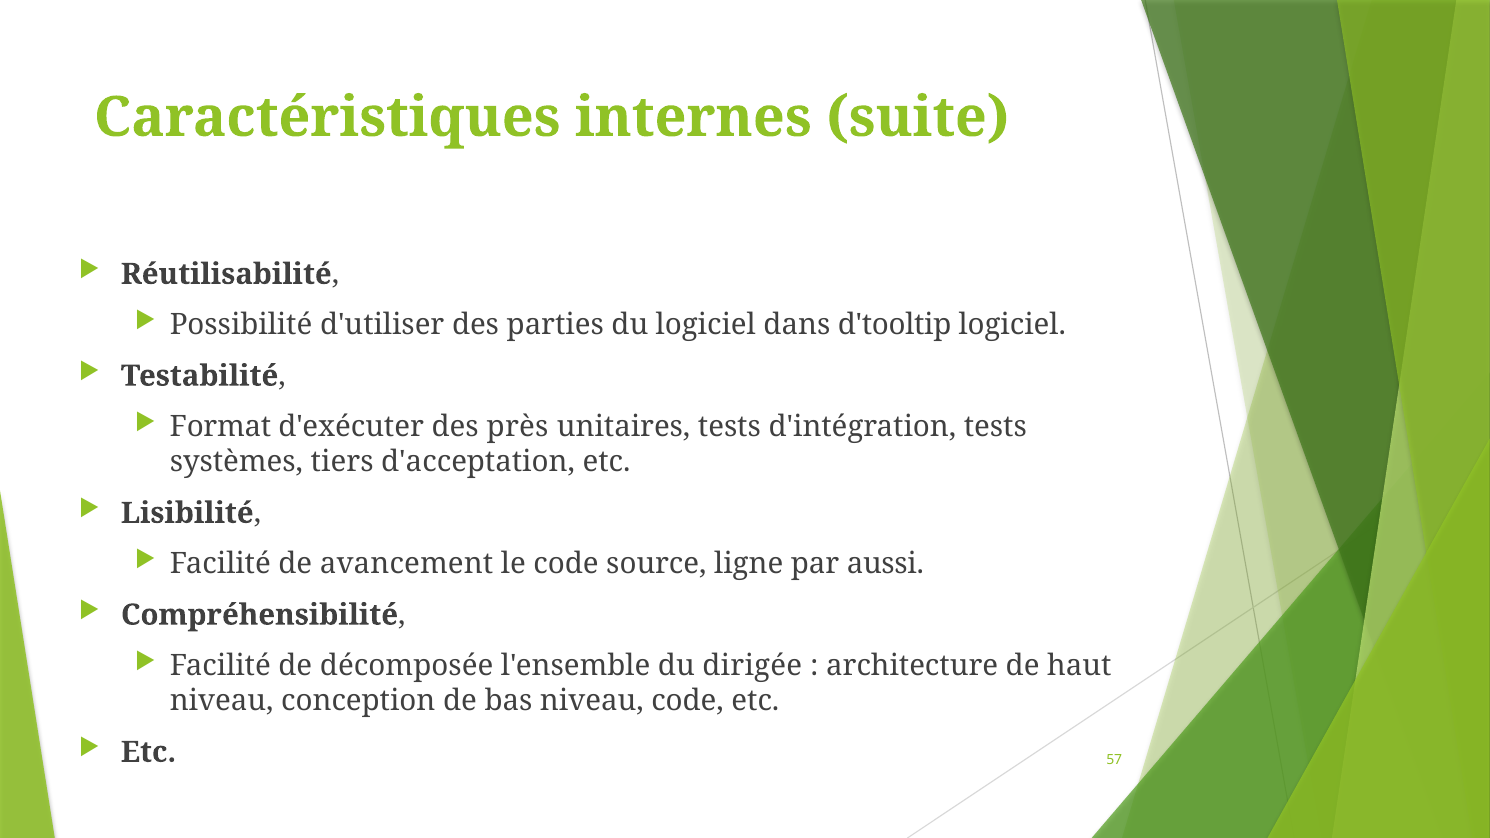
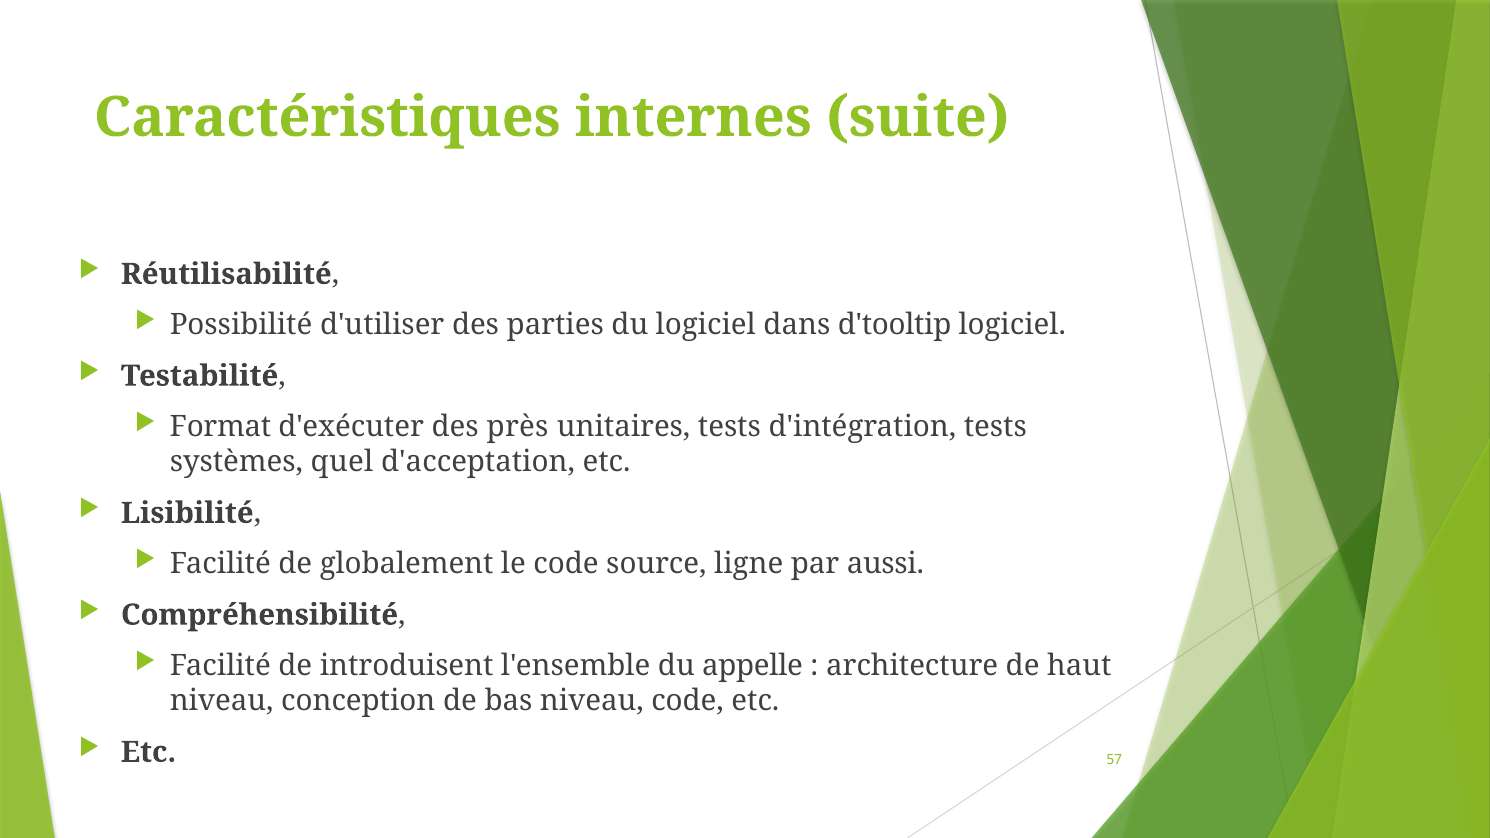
tiers: tiers -> quel (342, 462)
avancement: avancement -> globalement (407, 564)
décomposée: décomposée -> introduisent (407, 666)
dirigée: dirigée -> appelle (752, 666)
